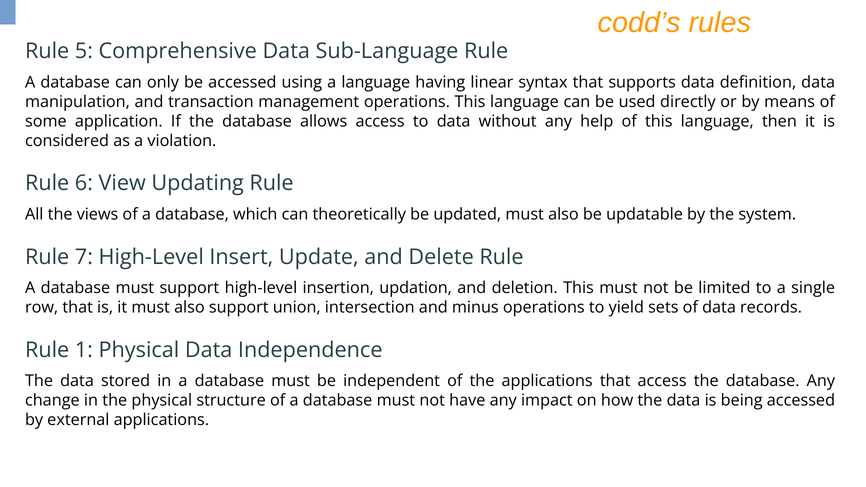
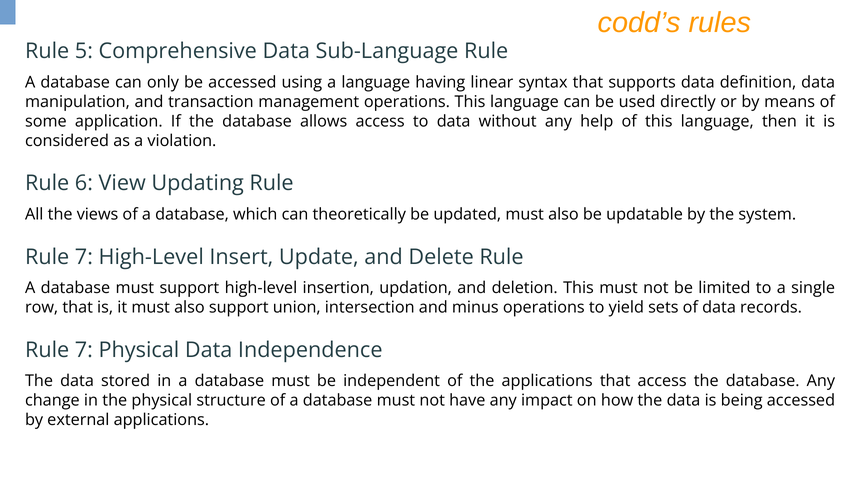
1: 1 -> 7 (84, 350)
